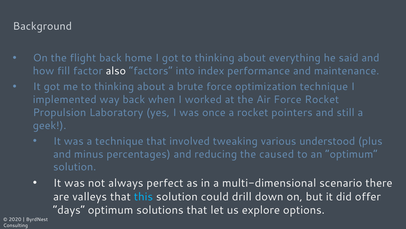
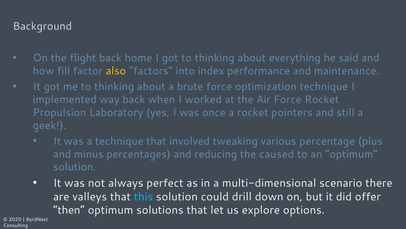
also colour: white -> yellow (116, 71)
understood: understood -> percentage (327, 141)
days: days -> then (69, 210)
